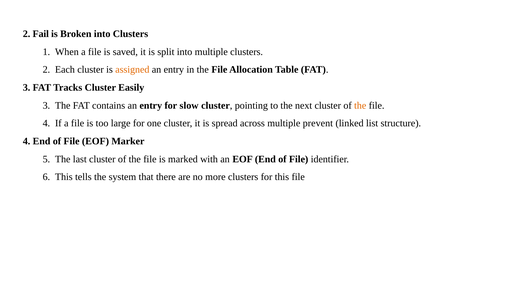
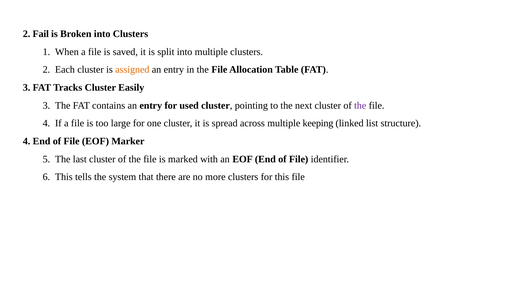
slow: slow -> used (189, 105)
the colour: orange -> purple (360, 105)
prevent: prevent -> keeping (318, 123)
